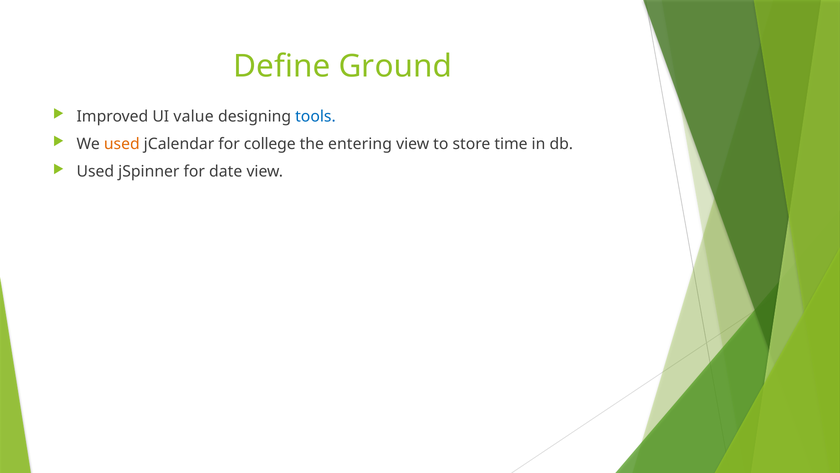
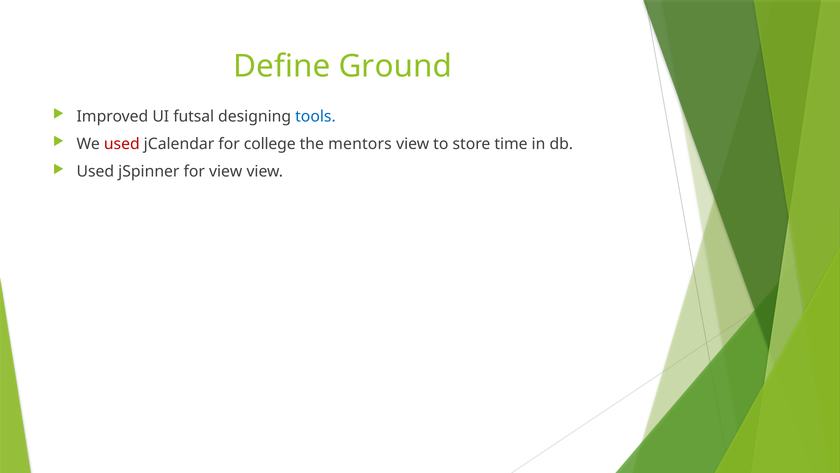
value: value -> futsal (194, 116)
used colour: orange -> red (122, 144)
entering: entering -> mentors (360, 144)
for date: date -> view (226, 172)
